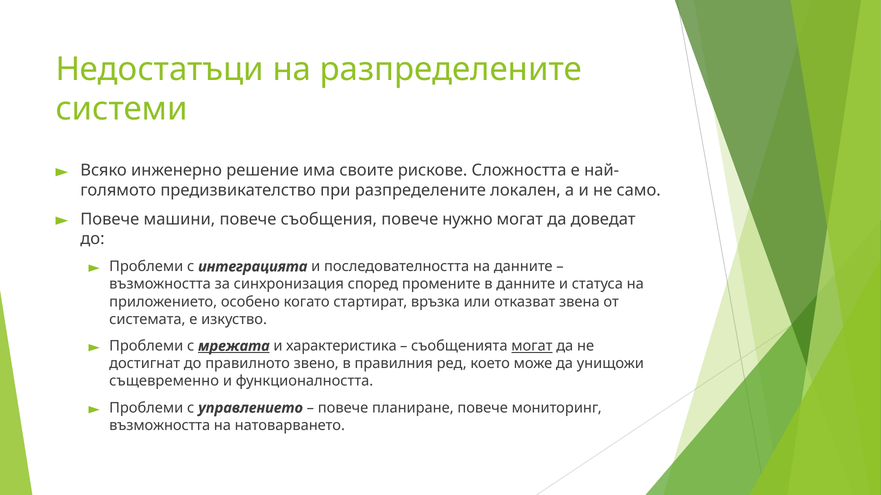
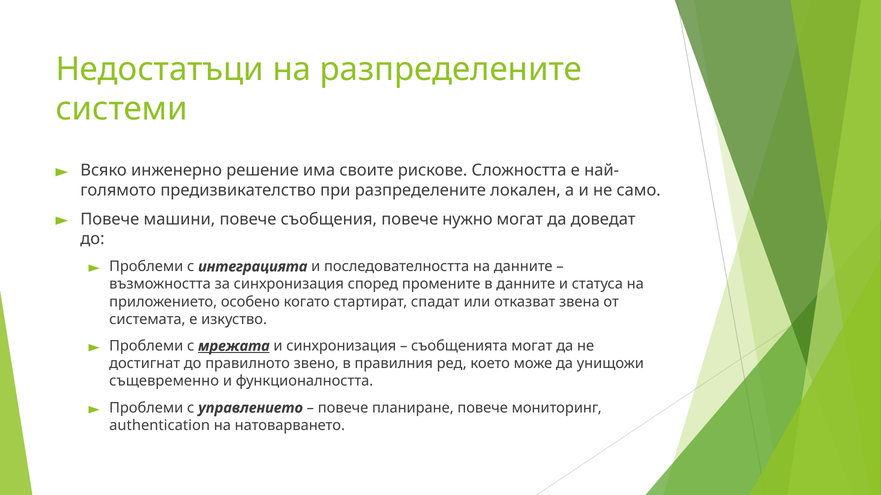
връзка: връзка -> спадат (435, 302)
и характеристика: характеристика -> синхронизация (341, 346)
могат underline: present -> none (532, 346)
възможността: възможността -> authentication (160, 426)
